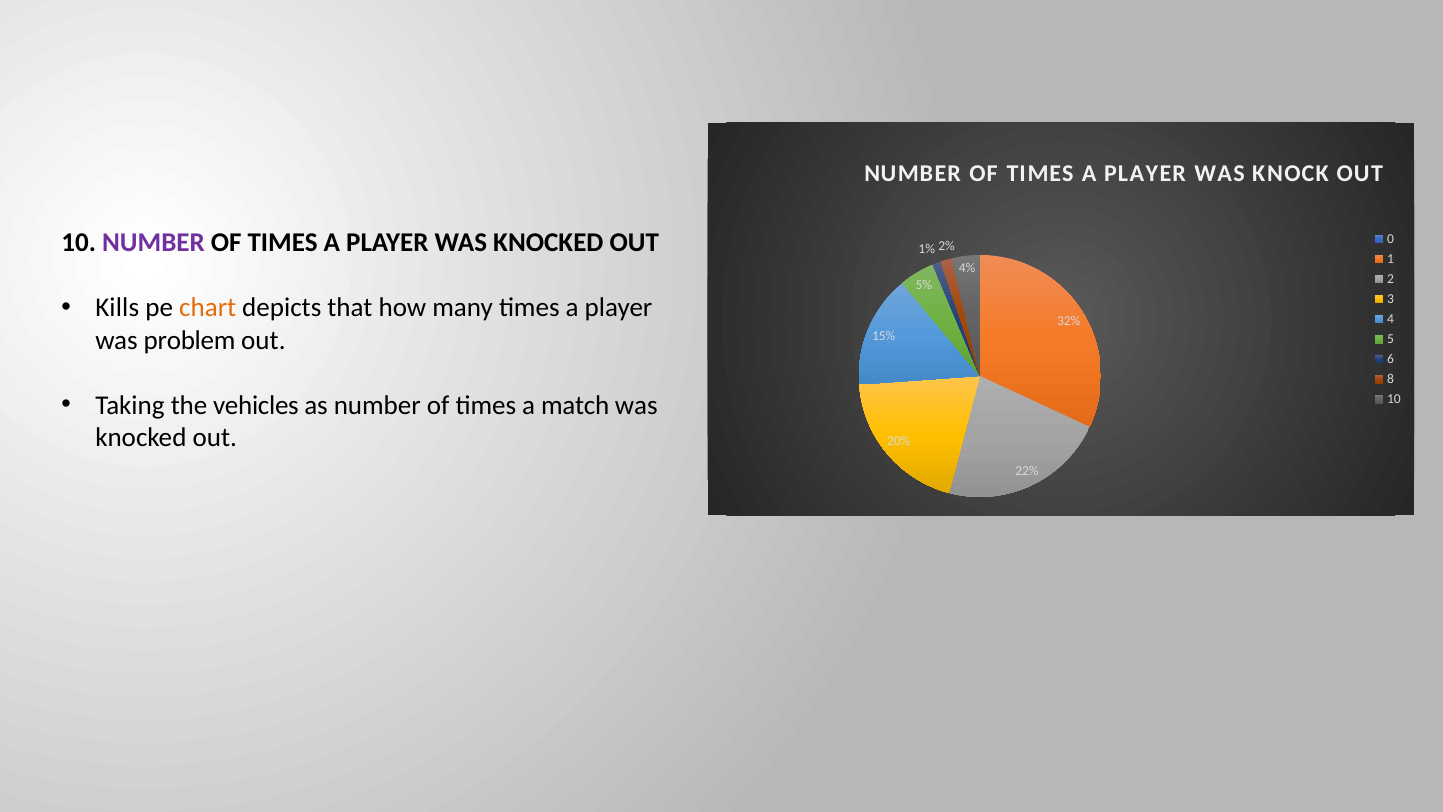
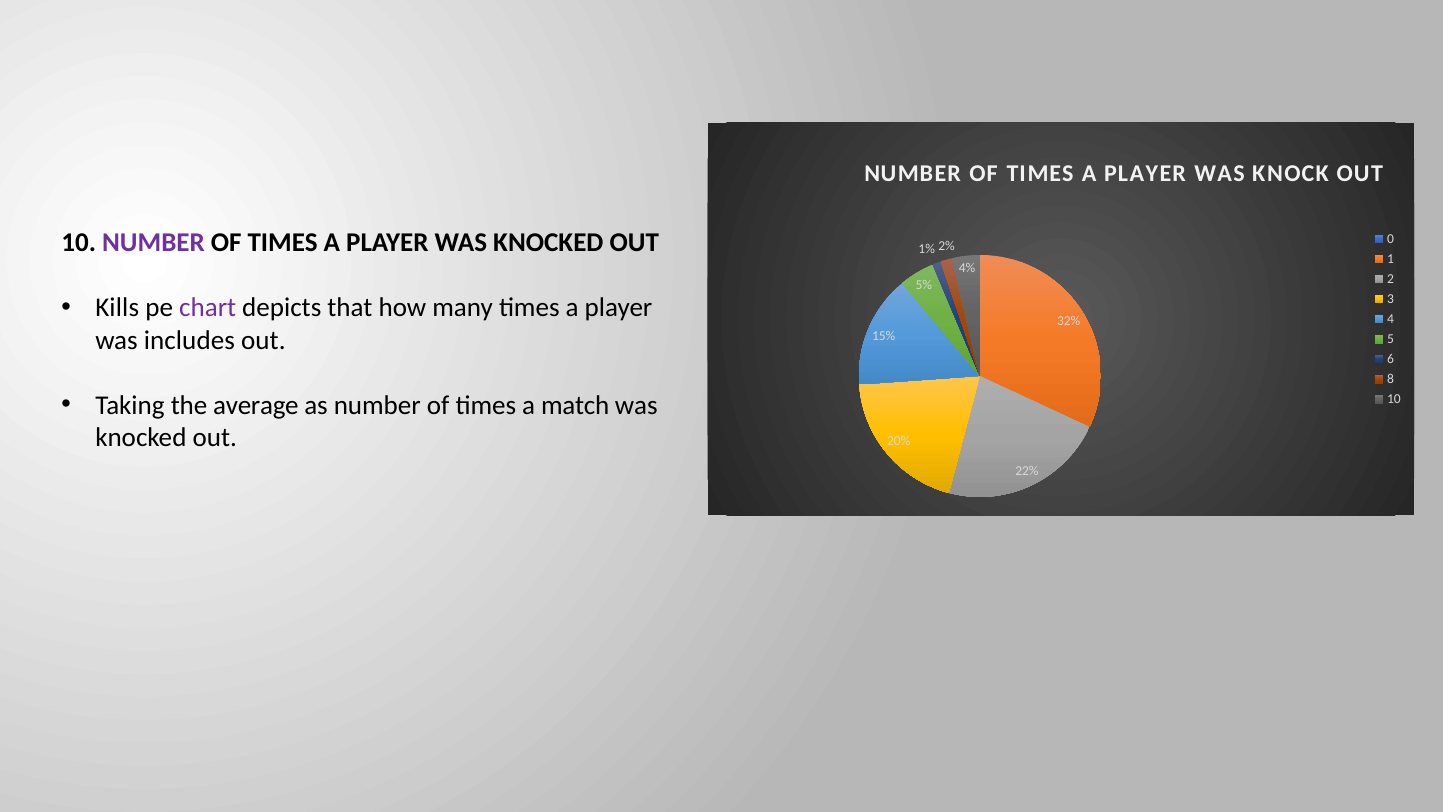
chart colour: orange -> purple (208, 308)
problem: problem -> includes (189, 340)
vehicles: vehicles -> average (256, 405)
